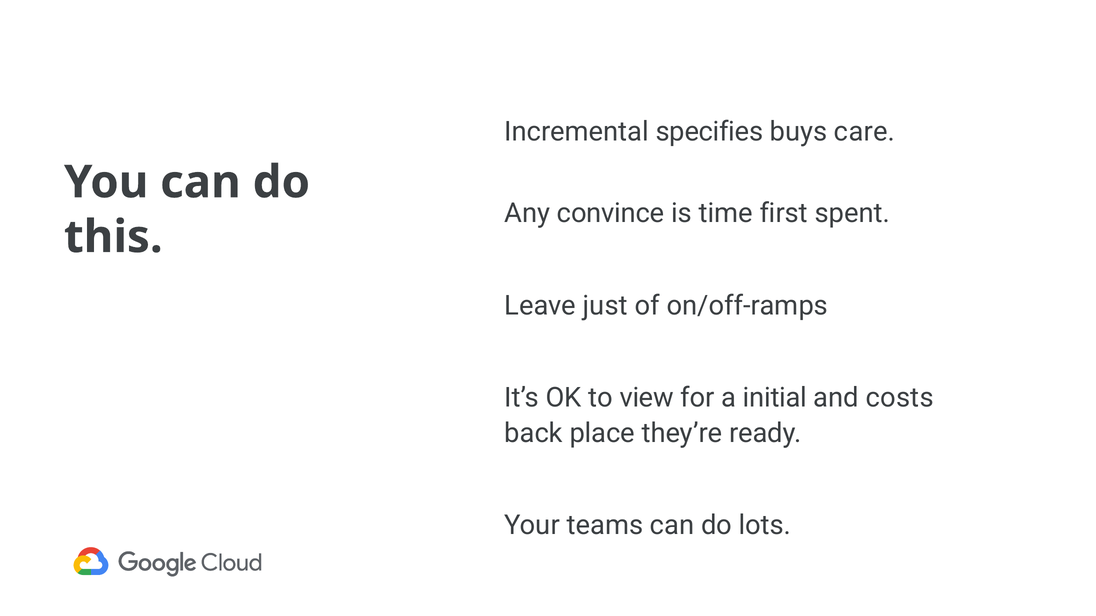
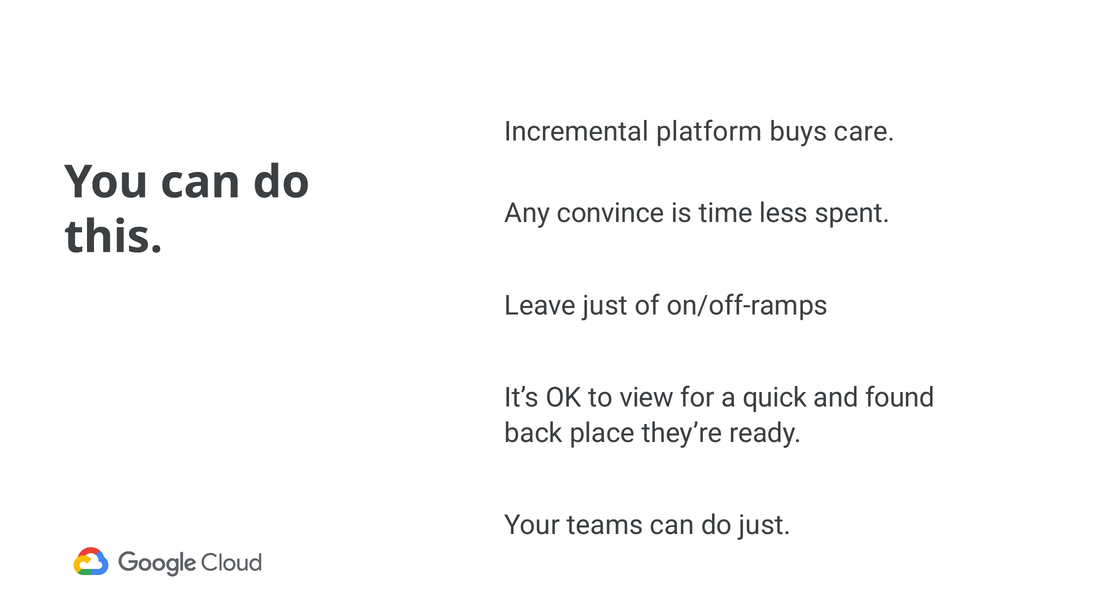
specifies: specifies -> platform (709, 132)
first: first -> less (784, 214)
initial: initial -> quick (775, 398)
costs: costs -> found (900, 398)
do lots: lots -> just (765, 526)
